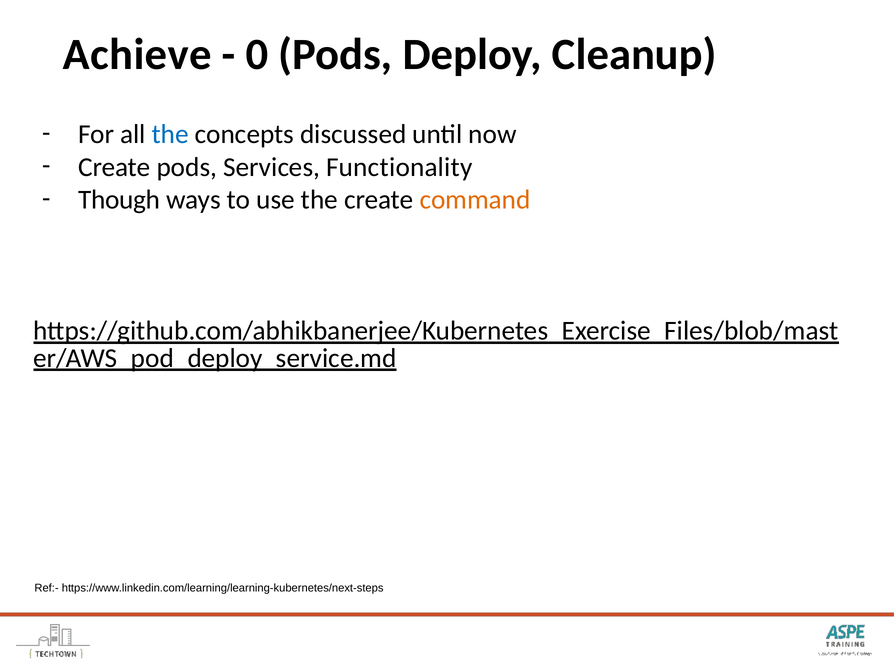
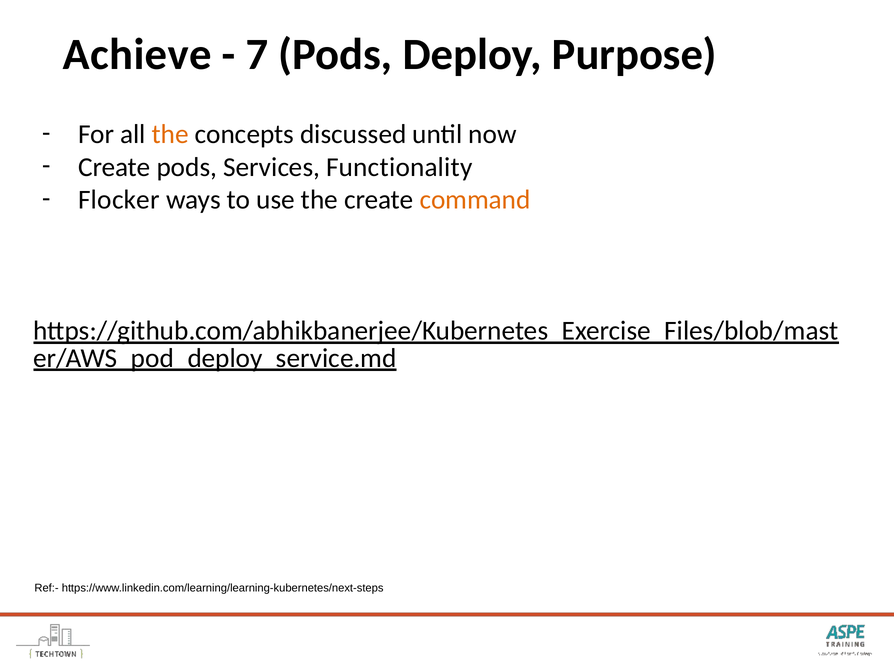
0: 0 -> 7 (257, 55)
Cleanup: Cleanup -> Purpose (634, 55)
the colour: blue -> orange (170, 134)
Though: Though -> Flocker (119, 200)
